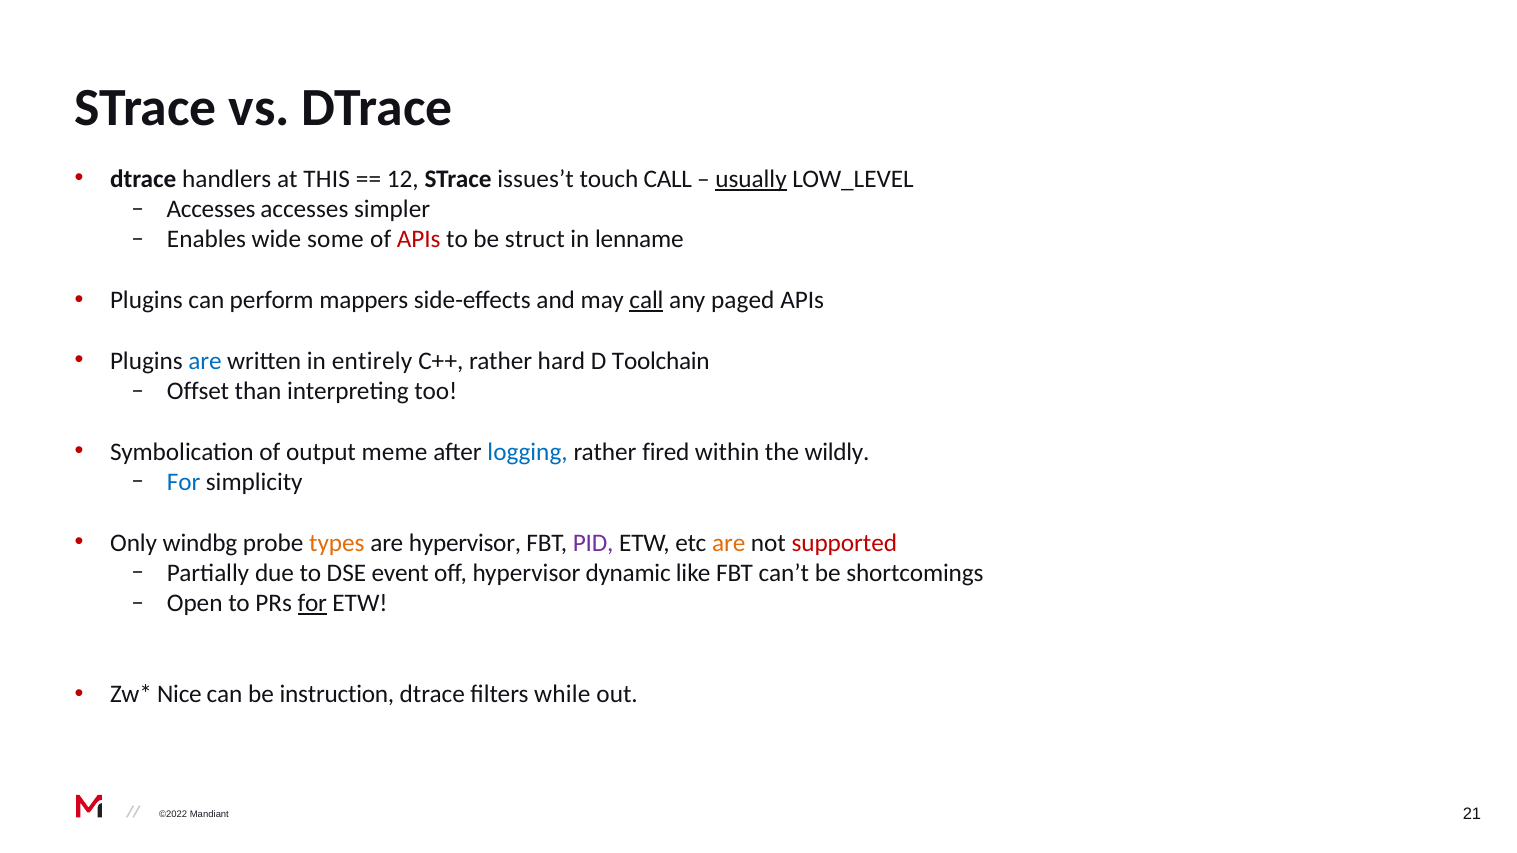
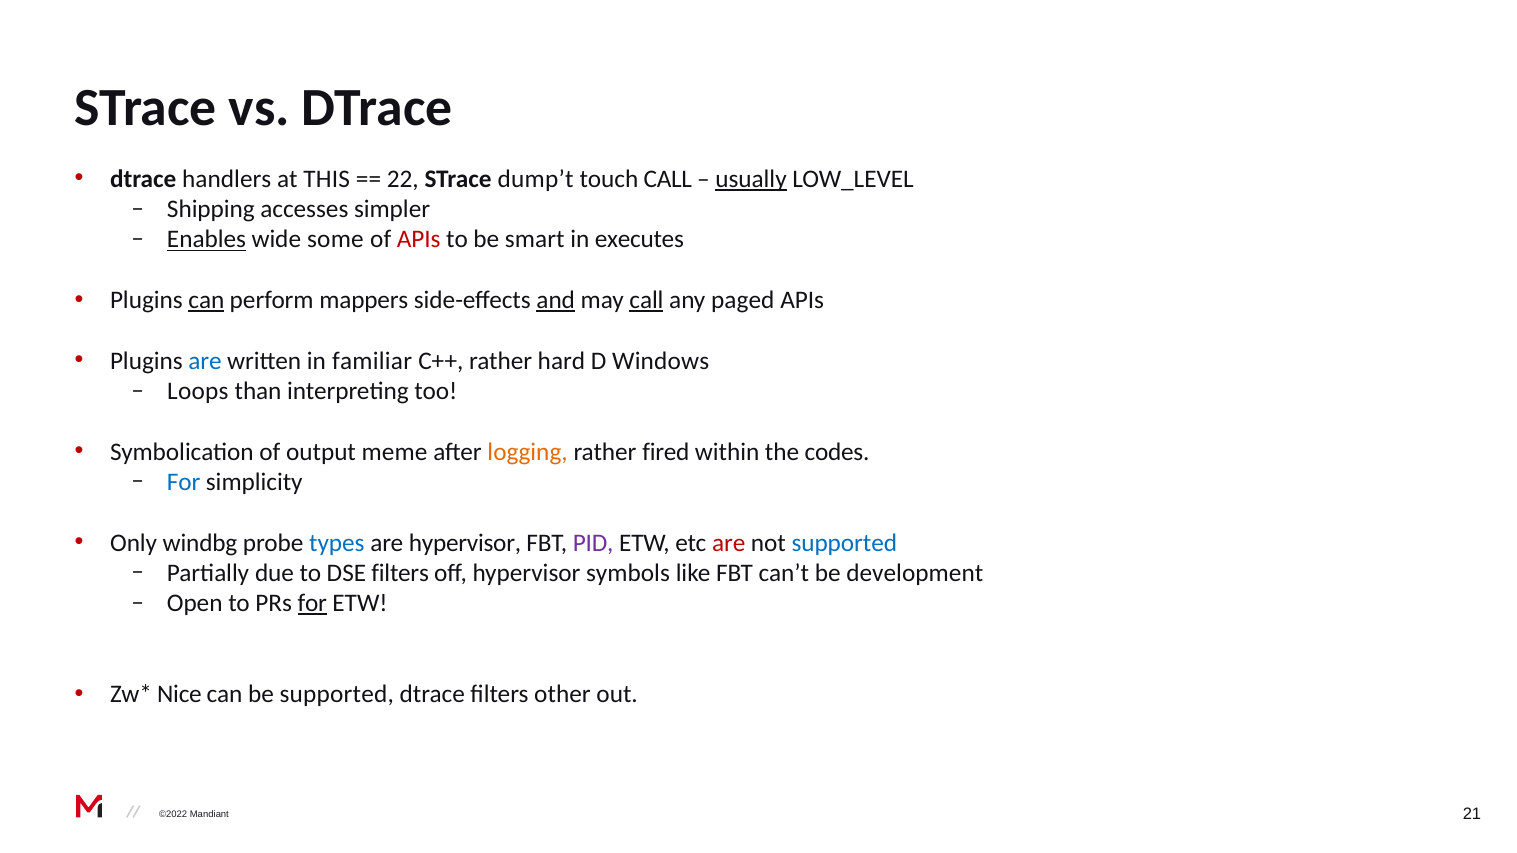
12: 12 -> 22 (403, 179)
issues’t: issues’t -> dump’t (536, 179)
Accesses: Accesses -> Shipping (211, 209)
Enables underline: none -> present (206, 240)
struct: struct -> smart (535, 240)
lenname: lenname -> executes (639, 240)
can underline: none -> present (206, 300)
and underline: none -> present (556, 300)
entirely: entirely -> familiar (372, 361)
Toolchain: Toolchain -> Windows (661, 361)
Offset: Offset -> Loops (198, 391)
logging colour: blue -> orange (528, 452)
wildly: wildly -> codes (837, 452)
types colour: orange -> blue (337, 543)
are colour: orange -> red (729, 543)
supported colour: red -> blue (844, 543)
DSE event: event -> filters (400, 573)
dynamic: dynamic -> symbols (628, 573)
shortcomings: shortcomings -> development (915, 573)
be instruction: instruction -> supported (337, 695)
while: while -> other (562, 695)
